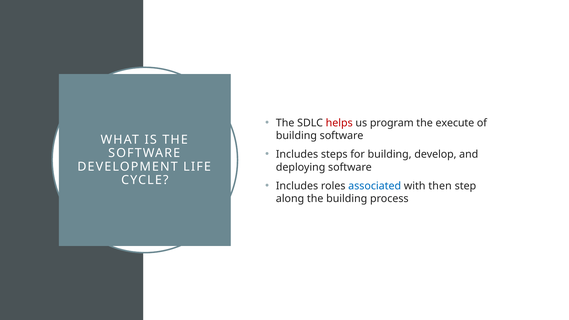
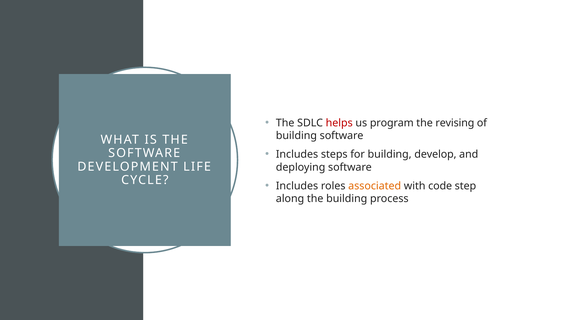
execute: execute -> revising (455, 123)
associated colour: blue -> orange (375, 186)
then: then -> code (440, 186)
